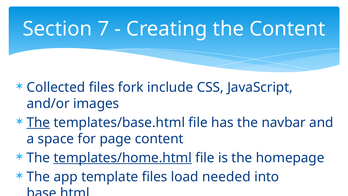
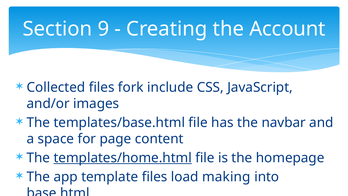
7: 7 -> 9 (103, 29)
the Content: Content -> Account (287, 29)
The underline: present -> none (38, 122)
needed: needed -> making (226, 177)
